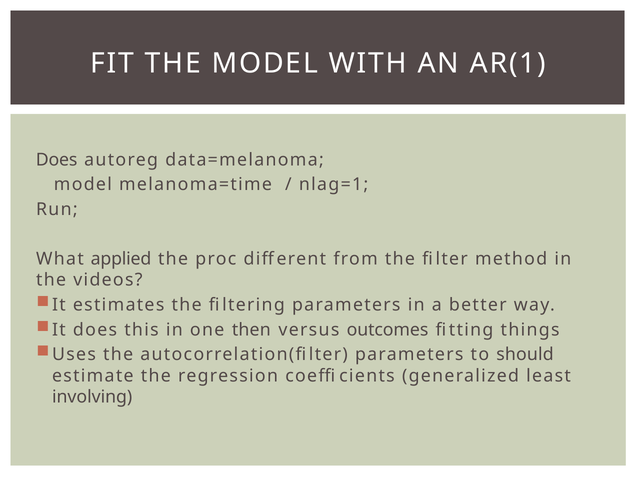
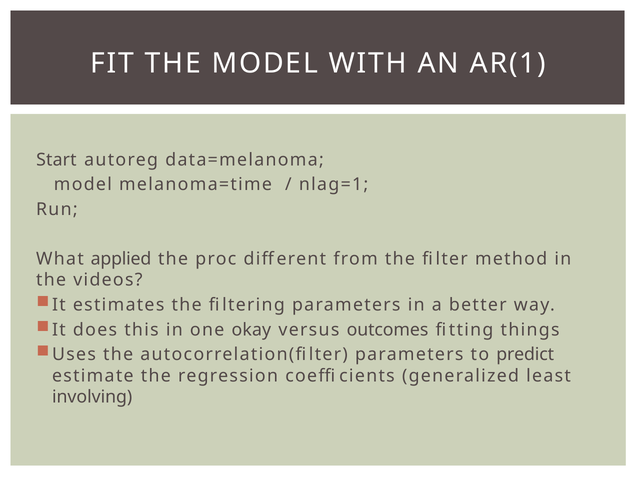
Does: Does -> Start (56, 160)
then: then -> okay (251, 330)
should: should -> predict (525, 354)
